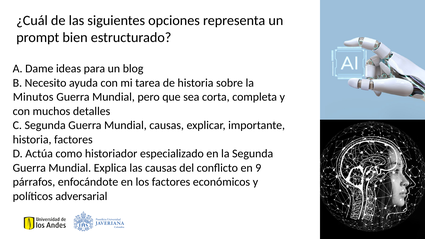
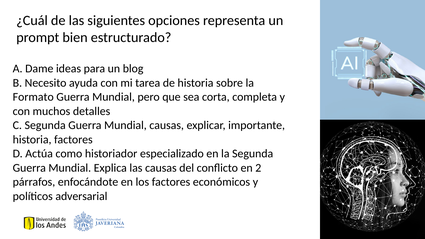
Minutos: Minutos -> Formato (33, 97)
9: 9 -> 2 (258, 168)
